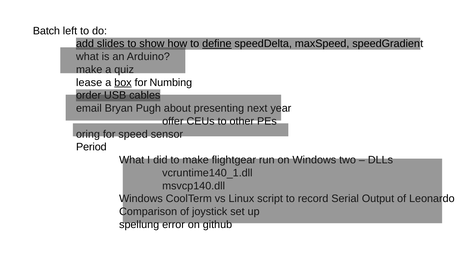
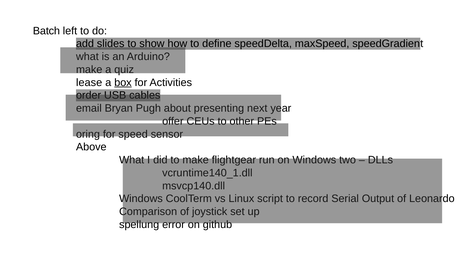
define underline: present -> none (217, 44)
Numbing: Numbing -> Activities (171, 83)
Period: Period -> Above (91, 147)
